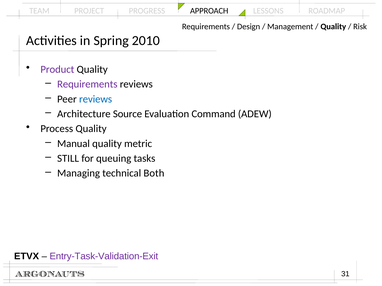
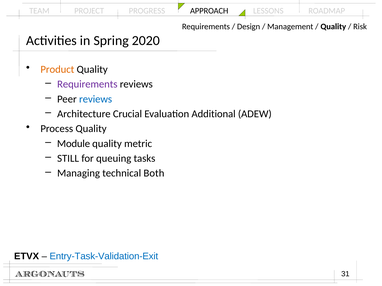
2010: 2010 -> 2020 (146, 41)
Product colour: purple -> orange (57, 70)
Source: Source -> Crucial (127, 114)
Command: Command -> Additional (214, 114)
Manual: Manual -> Module (74, 144)
Entry-Task-Validation-Exit colour: purple -> blue (104, 257)
